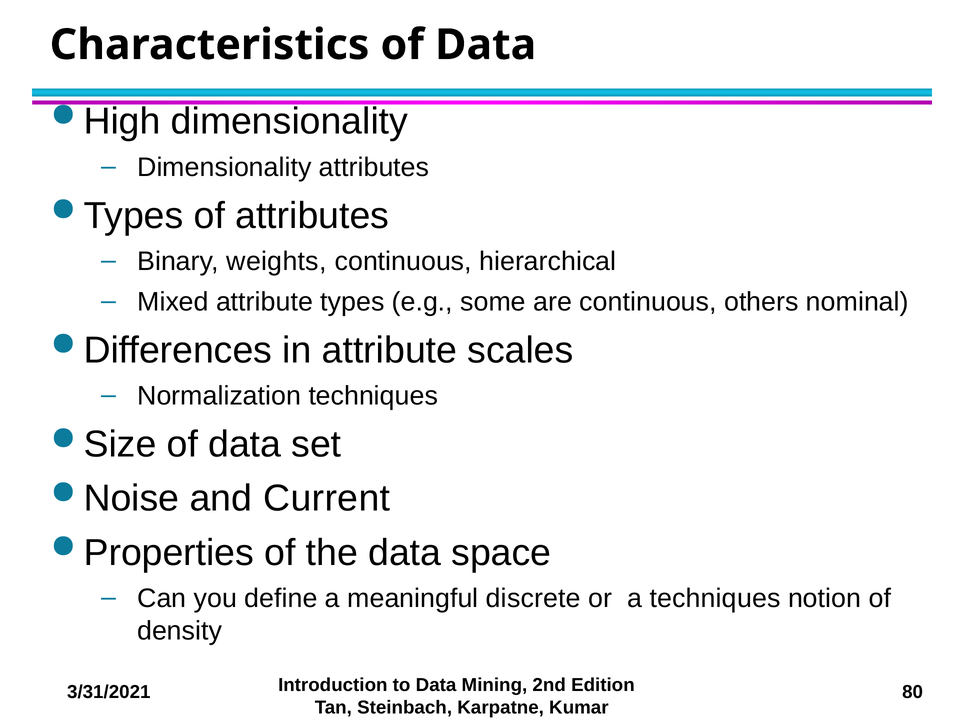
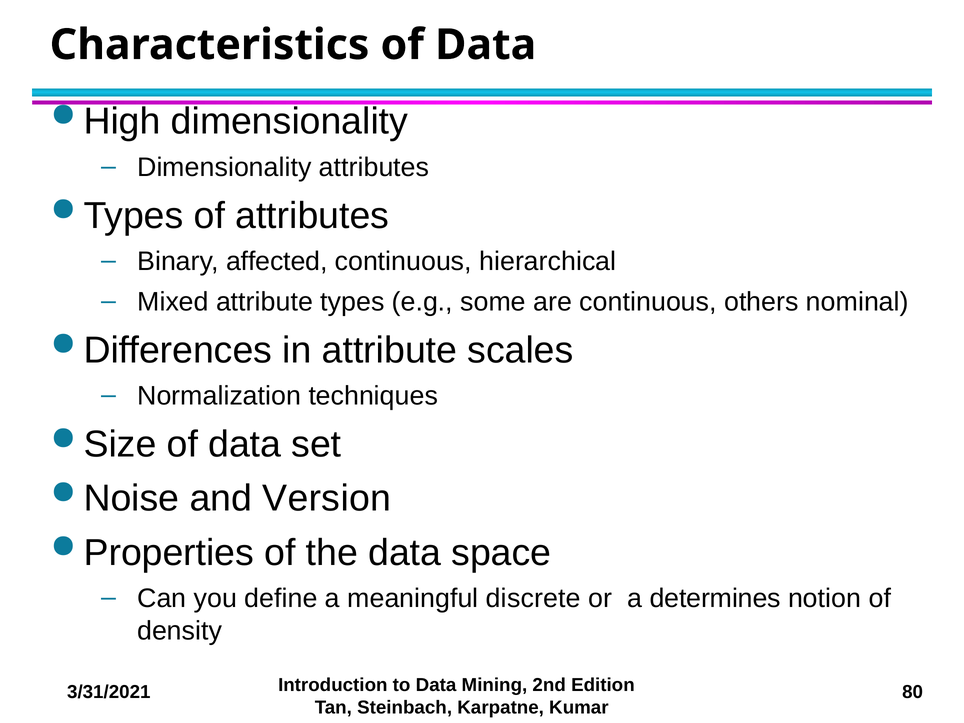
weights: weights -> affected (277, 262)
Current: Current -> Version (327, 499)
a techniques: techniques -> determines (715, 599)
